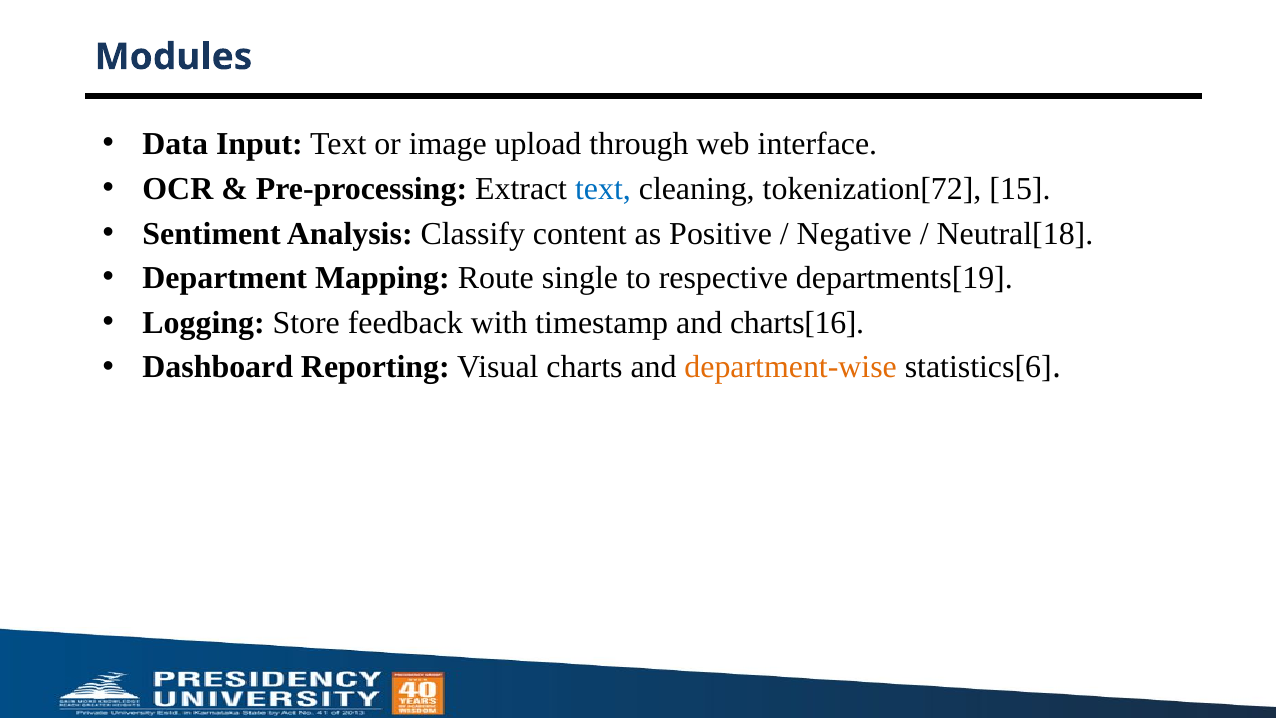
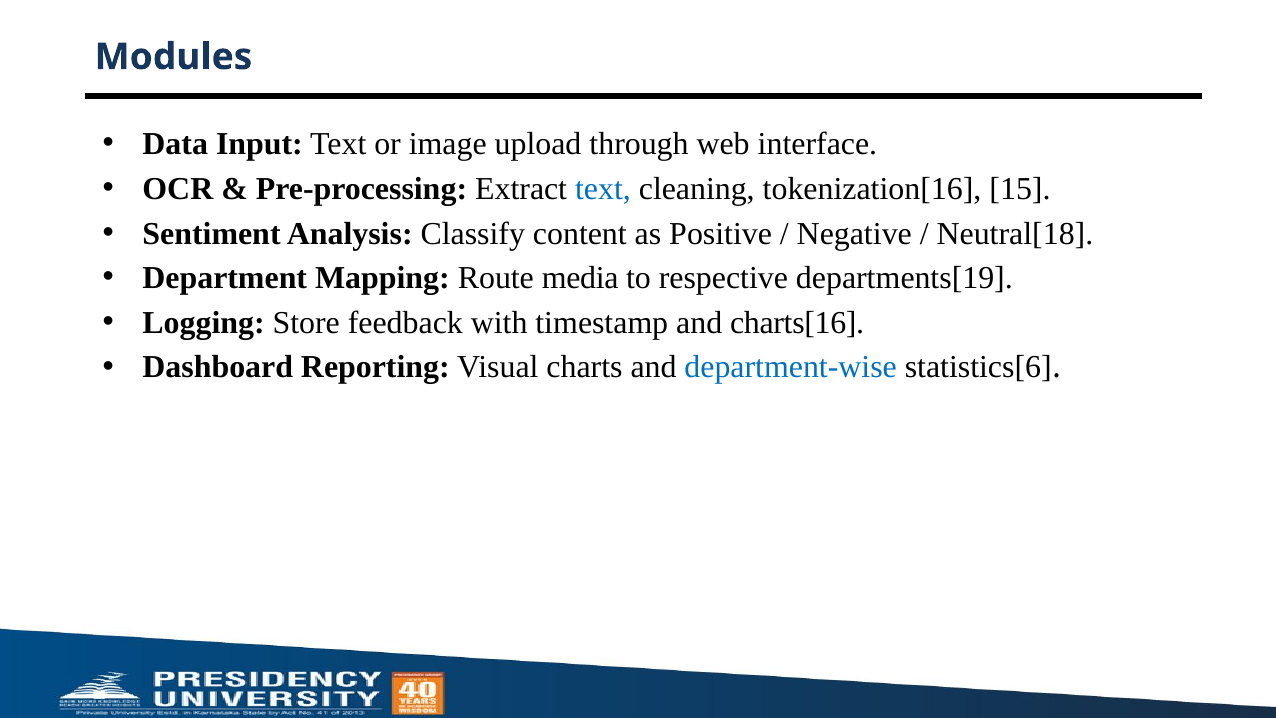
tokenization[72: tokenization[72 -> tokenization[16 (872, 189)
single: single -> media (580, 278)
department-wise colour: orange -> blue (791, 367)
